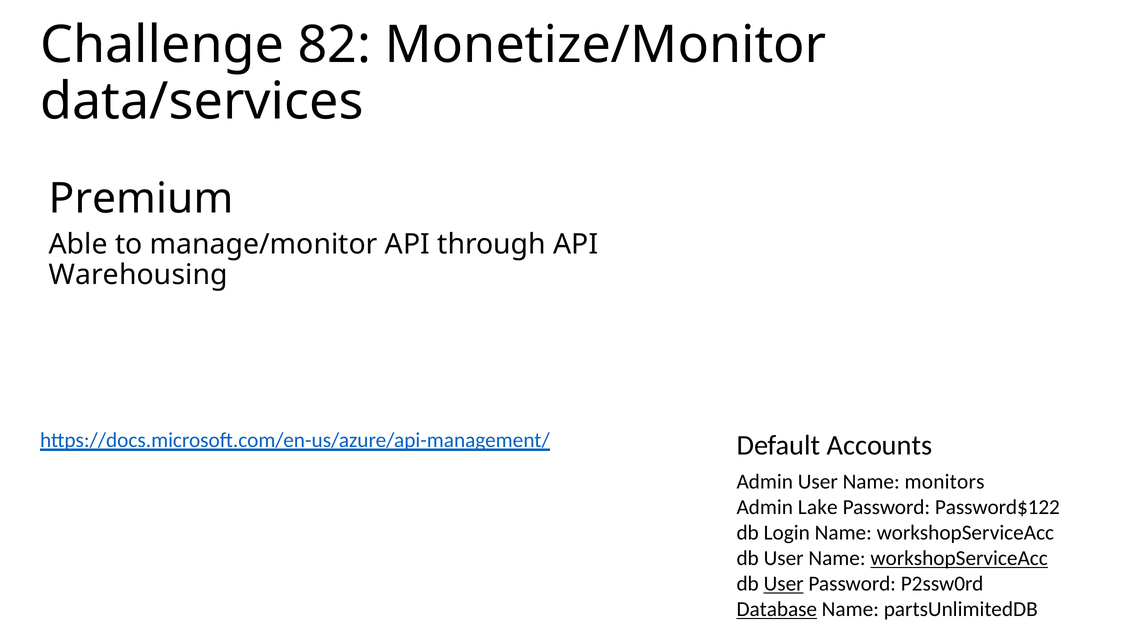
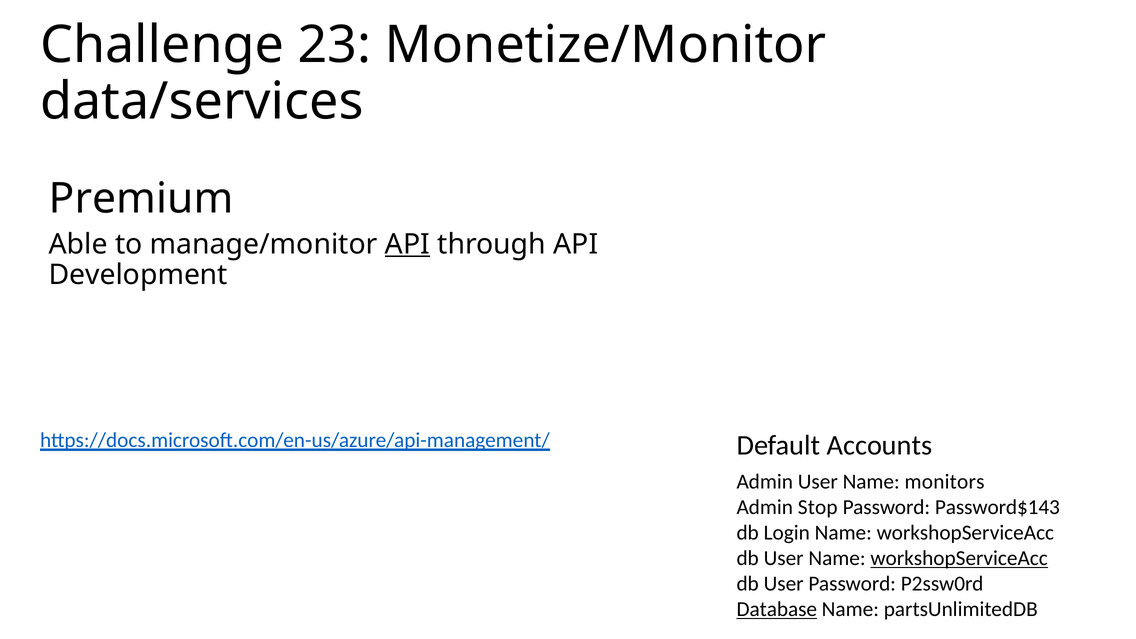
82: 82 -> 23 (334, 45)
API underline: none -> present (407, 244)
Warehousing: Warehousing -> Development (138, 275)
Lake: Lake -> Stop (818, 507)
Password$122: Password$122 -> Password$143 (997, 507)
User underline: present -> none (784, 584)
